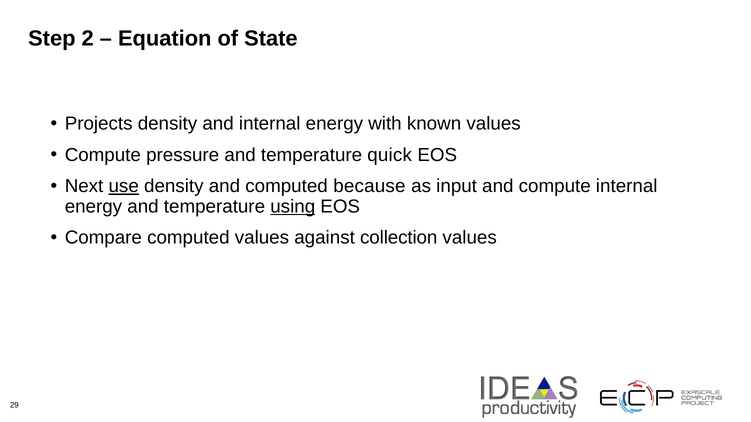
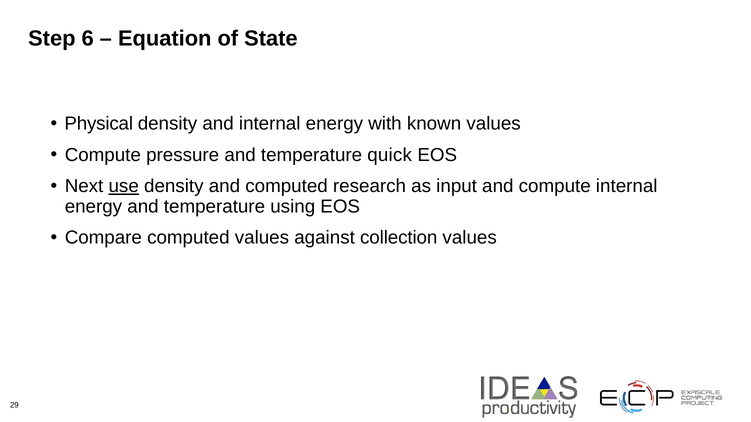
2: 2 -> 6 (88, 39)
Projects: Projects -> Physical (99, 124)
because: because -> research (370, 186)
using underline: present -> none (293, 207)
